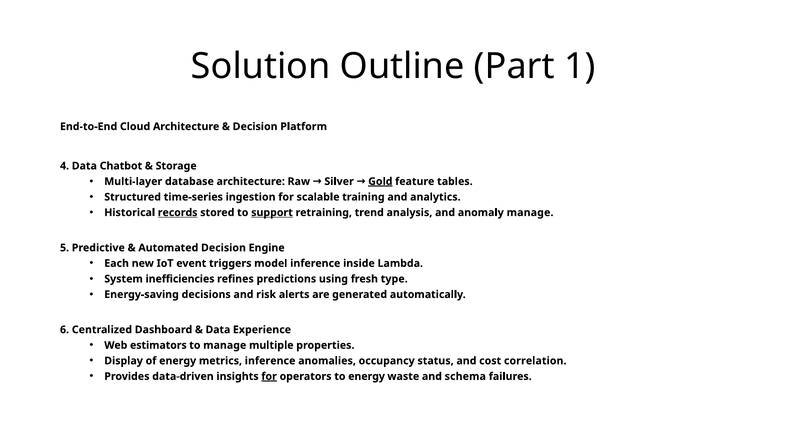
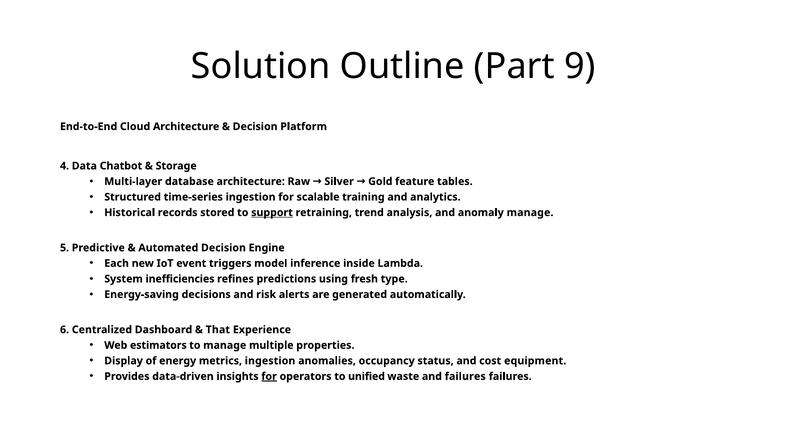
1: 1 -> 9 (580, 66)
Gold underline: present -> none (380, 181)
records underline: present -> none (178, 212)
Data: Data -> That (218, 329)
metrics inference: inference -> ingestion (270, 361)
correlation: correlation -> equipment (535, 361)
to energy: energy -> unified (367, 376)
and schema: schema -> failures (465, 376)
